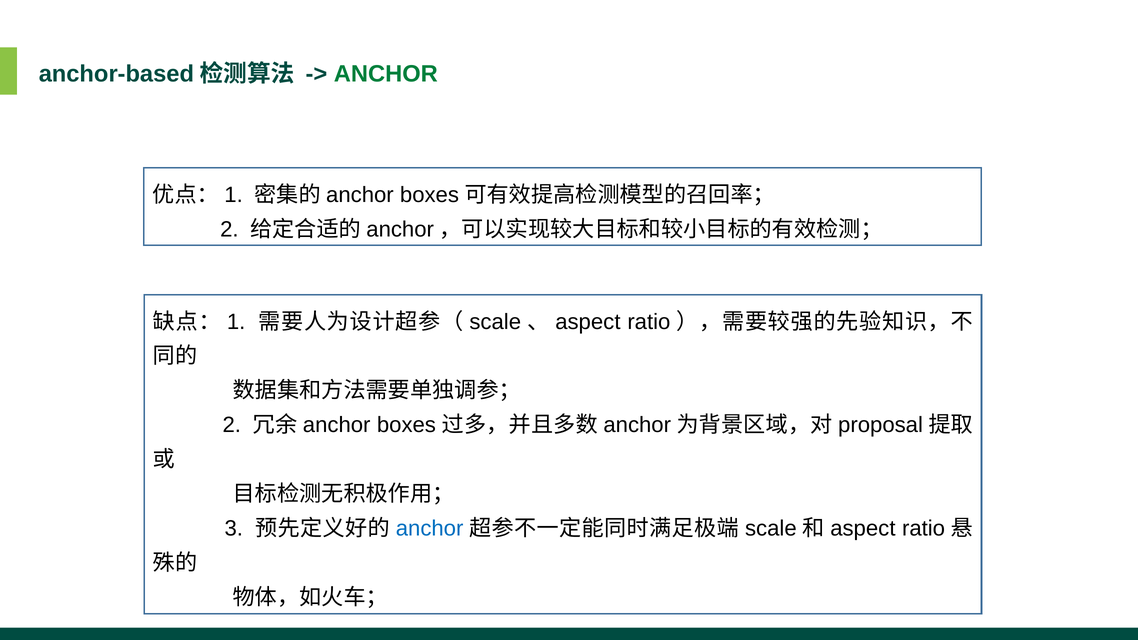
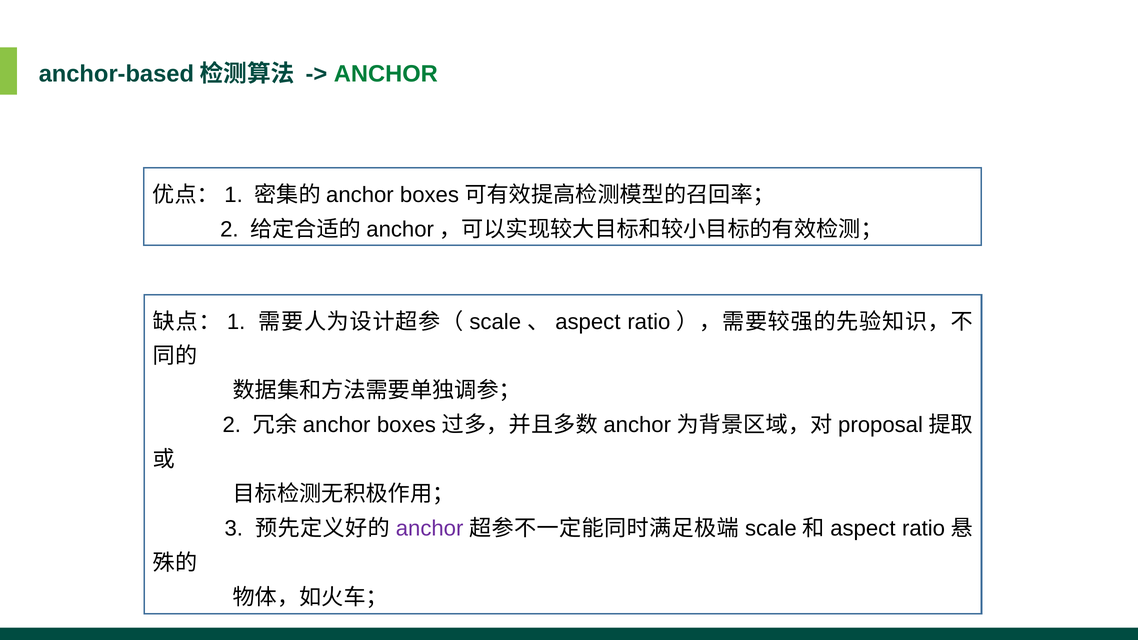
anchor colour: blue -> purple (430, 529)
